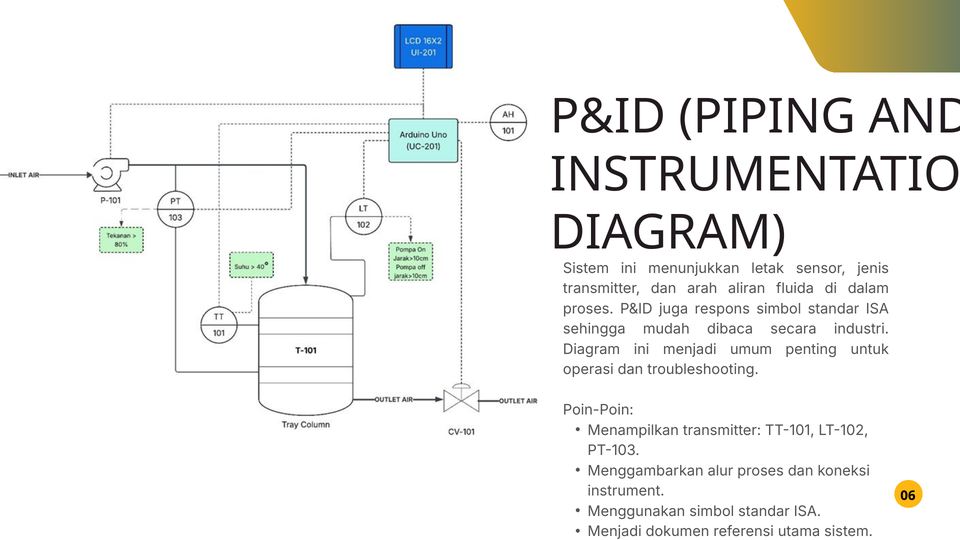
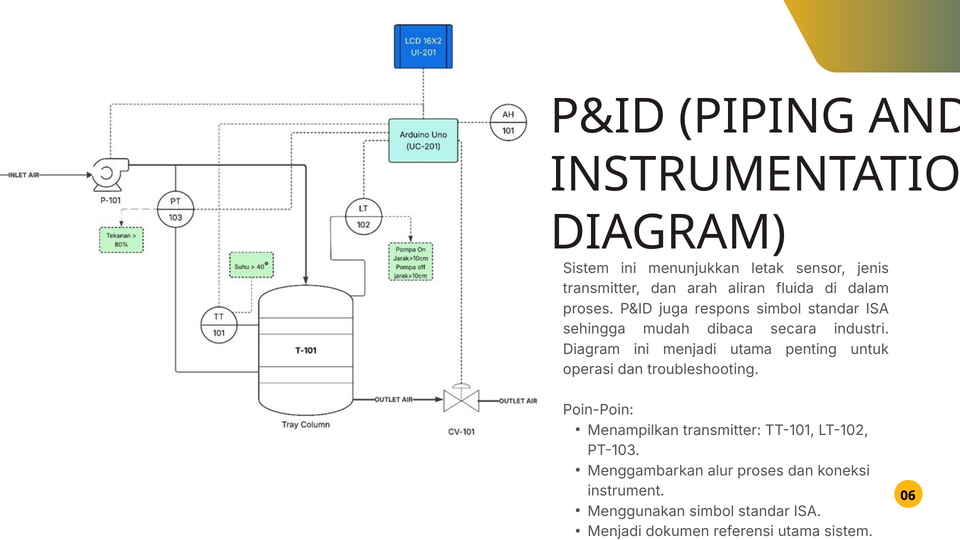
menjadi umum: umum -> utama (751, 349)
